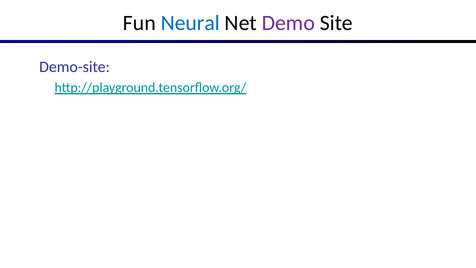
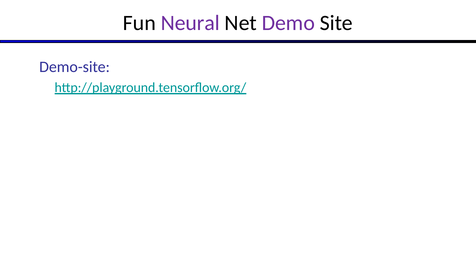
Neural colour: blue -> purple (190, 23)
